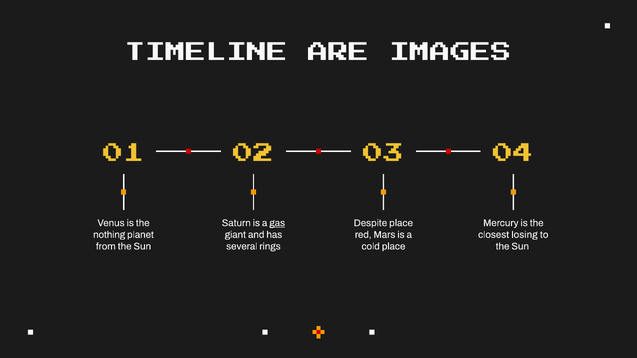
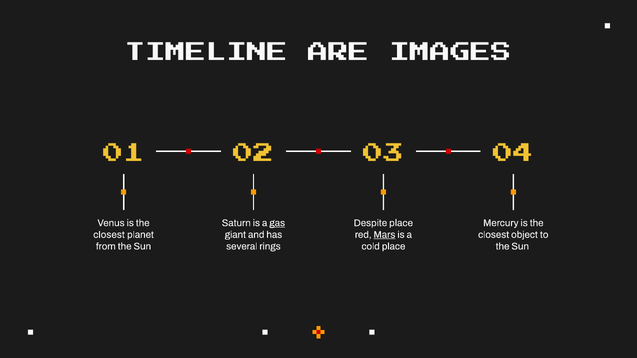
nothing: nothing -> closest (109, 235)
Mars underline: none -> present (384, 235)
losing: losing -> object (524, 235)
